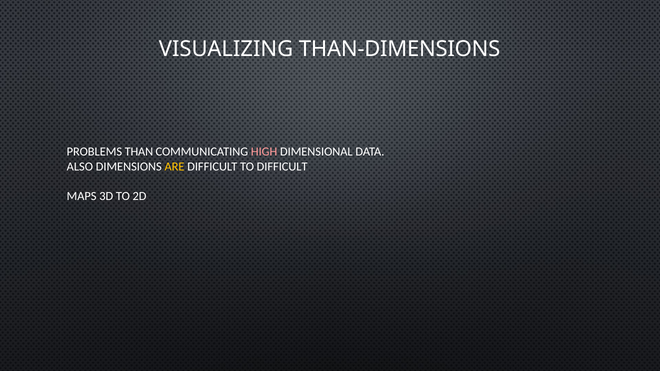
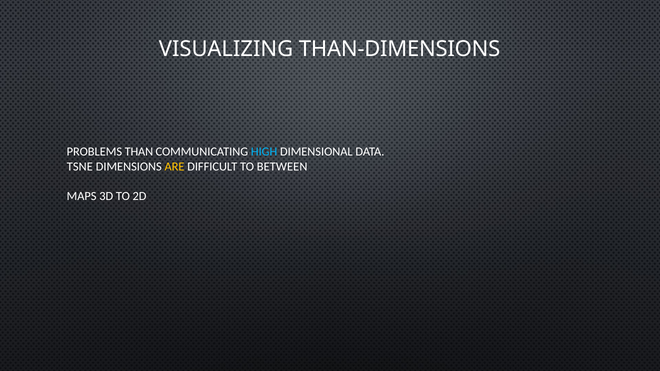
HIGH colour: pink -> light blue (264, 152)
ALSO: ALSO -> TSNE (80, 167)
TO DIFFICULT: DIFFICULT -> BETWEEN (282, 167)
